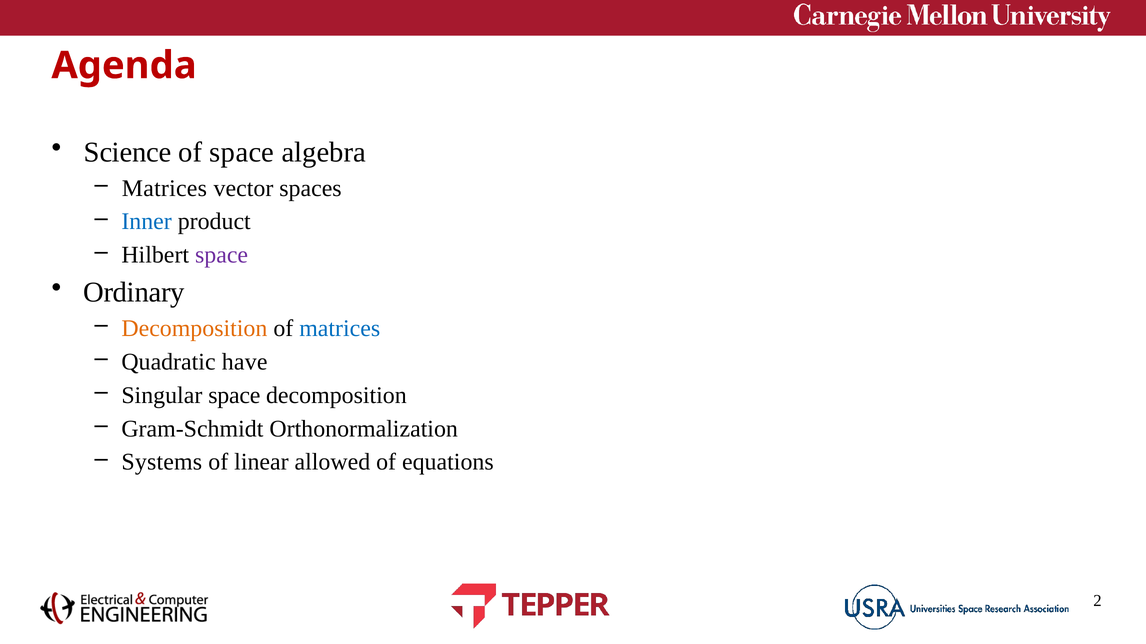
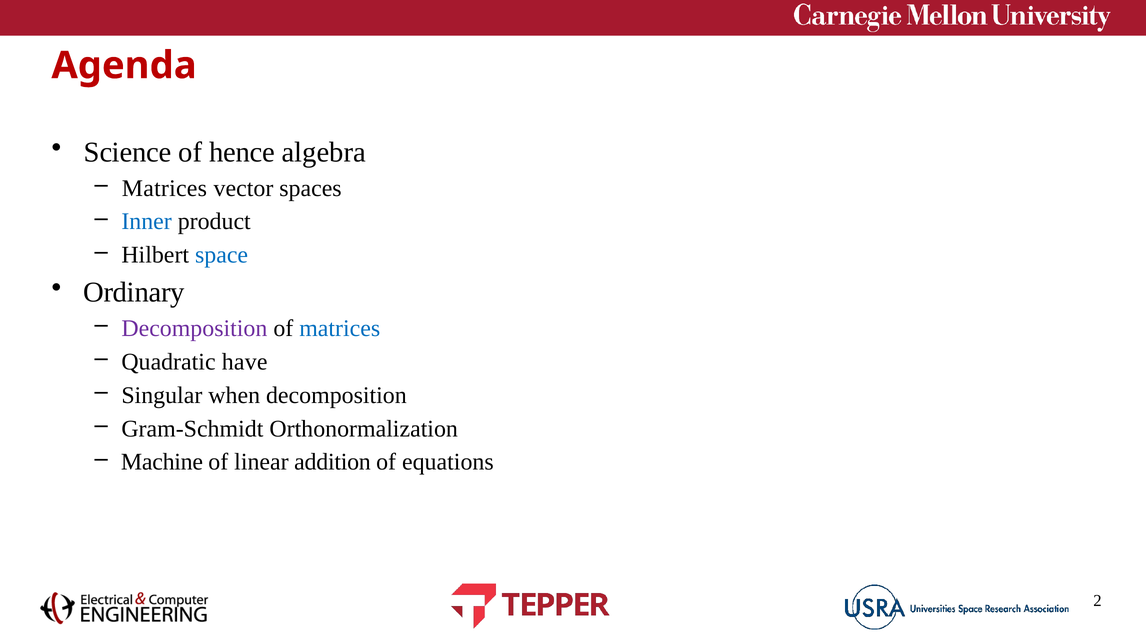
of space: space -> hence (242, 152)
space colour: purple -> blue (222, 255)
Decomposition colour: orange -> purple (194, 329)
Singular space: space -> when (234, 396)
Systems: Systems -> Machine (162, 463)
allowed: allowed -> addition (333, 463)
